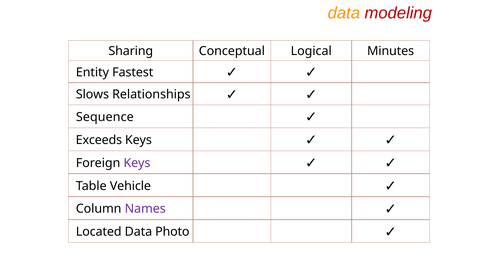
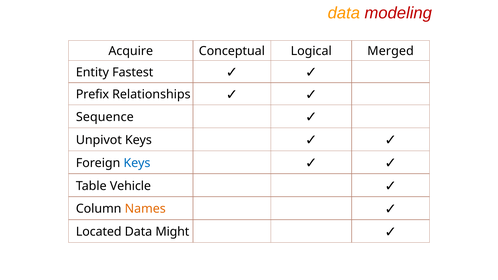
Sharing: Sharing -> Acquire (131, 51)
Minutes: Minutes -> Merged (391, 51)
Slows: Slows -> Prefix (92, 95)
Exceeds: Exceeds -> Unpivot (99, 140)
Keys colour: purple -> blue (137, 163)
Names colour: purple -> orange (145, 209)
Photo: Photo -> Might (172, 232)
